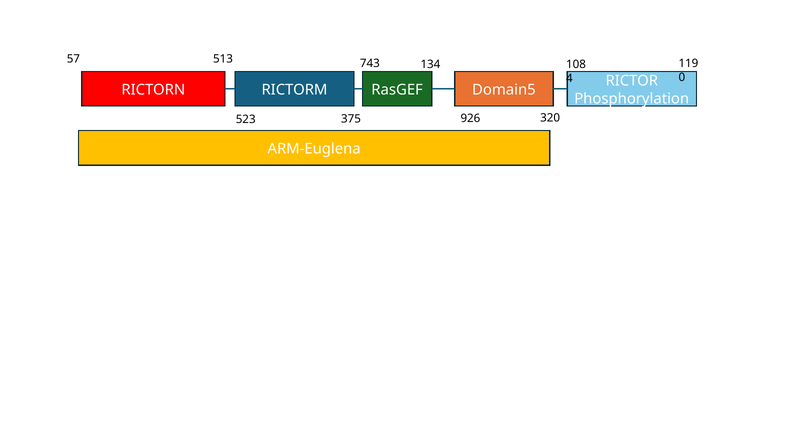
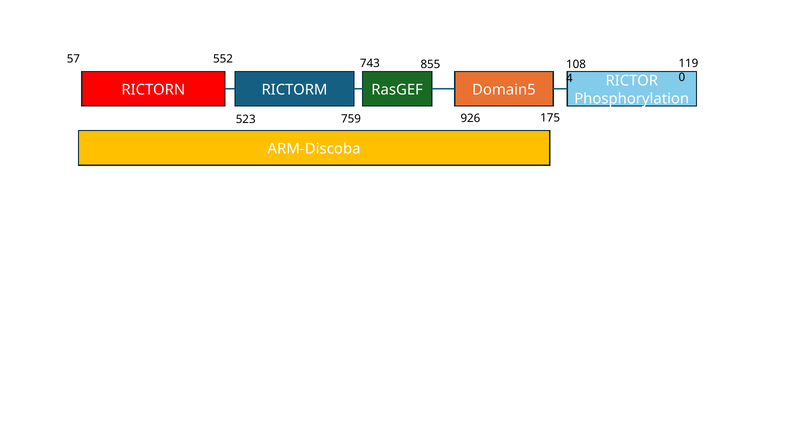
513: 513 -> 552 (223, 59)
134: 134 -> 855 (430, 64)
320: 320 -> 175 (550, 118)
375: 375 -> 759 (351, 119)
ARM-Euglena: ARM-Euglena -> ARM-Discoba (314, 149)
